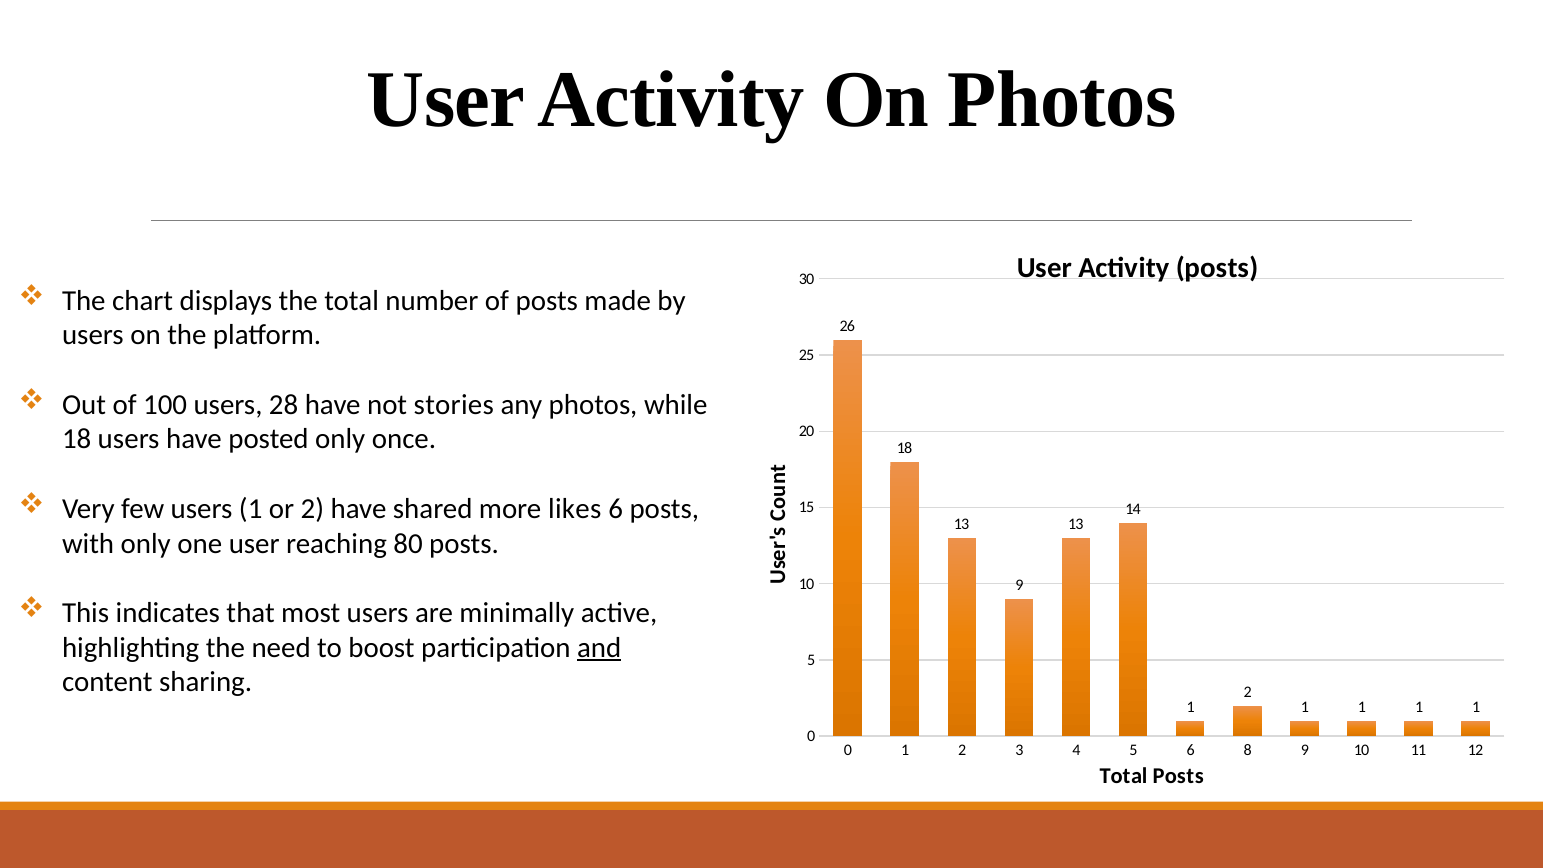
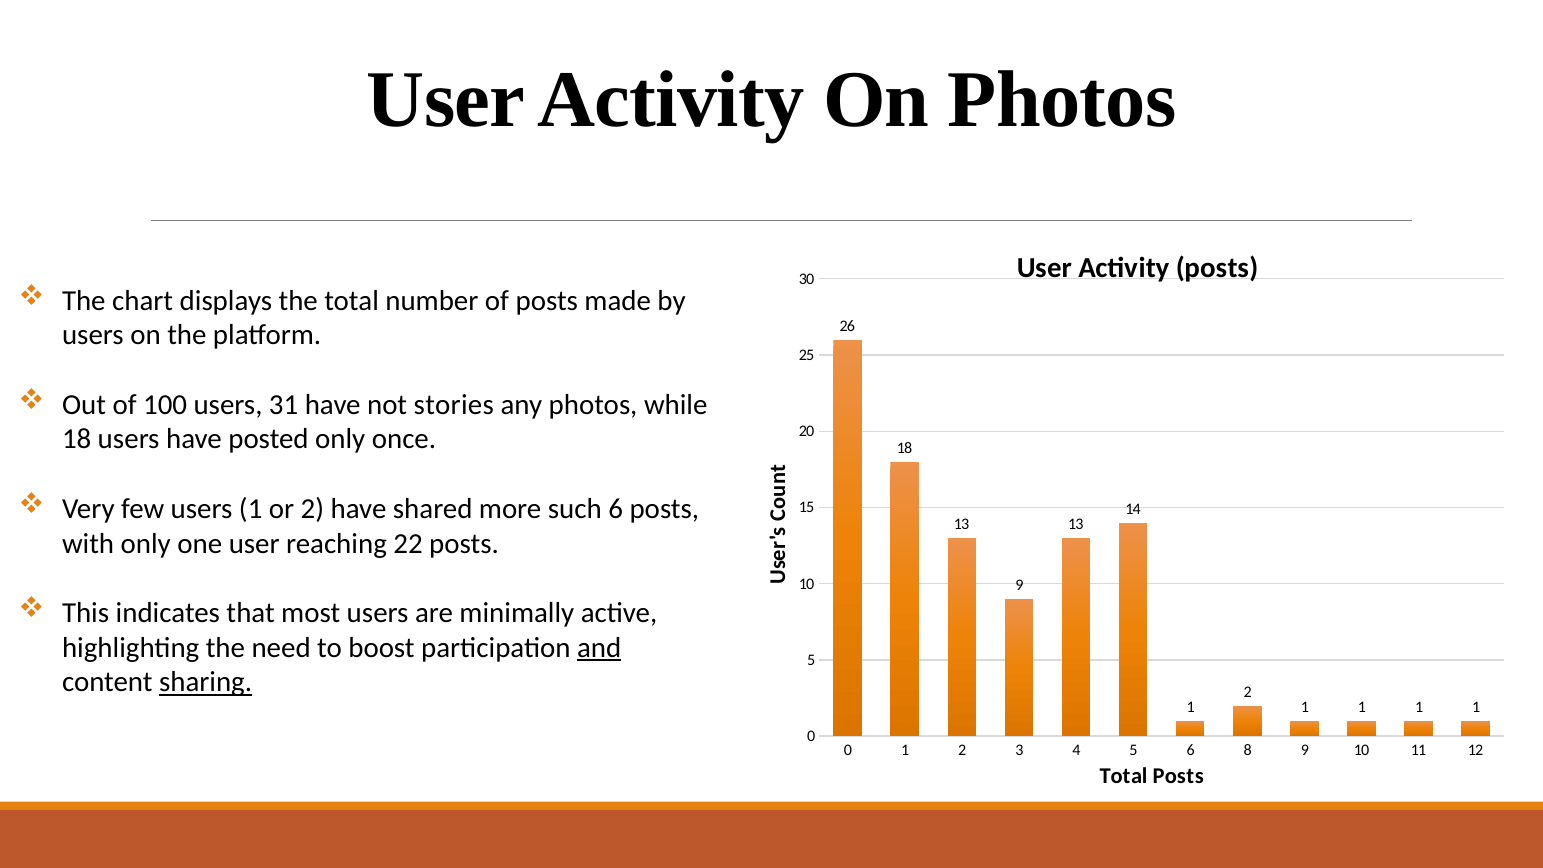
28: 28 -> 31 (284, 405)
likes: likes -> such (575, 509)
80: 80 -> 22 (408, 543)
sharing underline: none -> present (206, 682)
